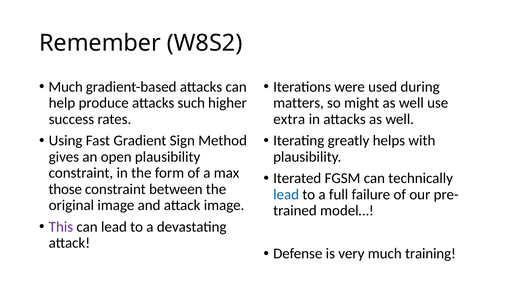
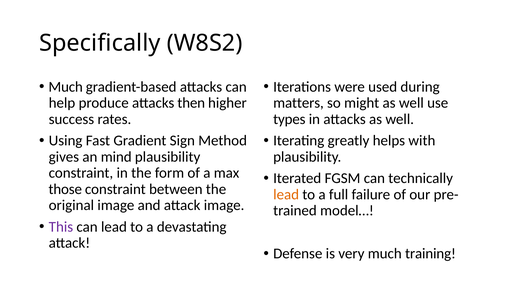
Remember: Remember -> Specifically (100, 43)
such: such -> then (191, 103)
extra: extra -> types (289, 119)
open: open -> mind (116, 157)
lead colour: blue -> orange (286, 194)
